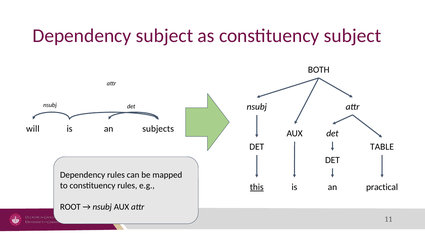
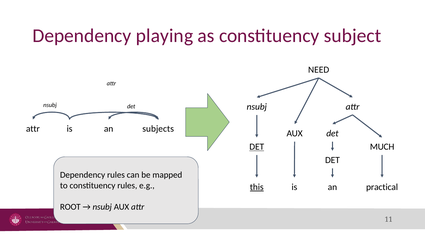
Dependency subject: subject -> playing (164, 36)
BOTH: BOTH -> NEED (319, 70)
will: will -> attr (33, 129)
DET underline: none -> present (257, 147)
TABLE: TABLE -> MUCH (382, 147)
